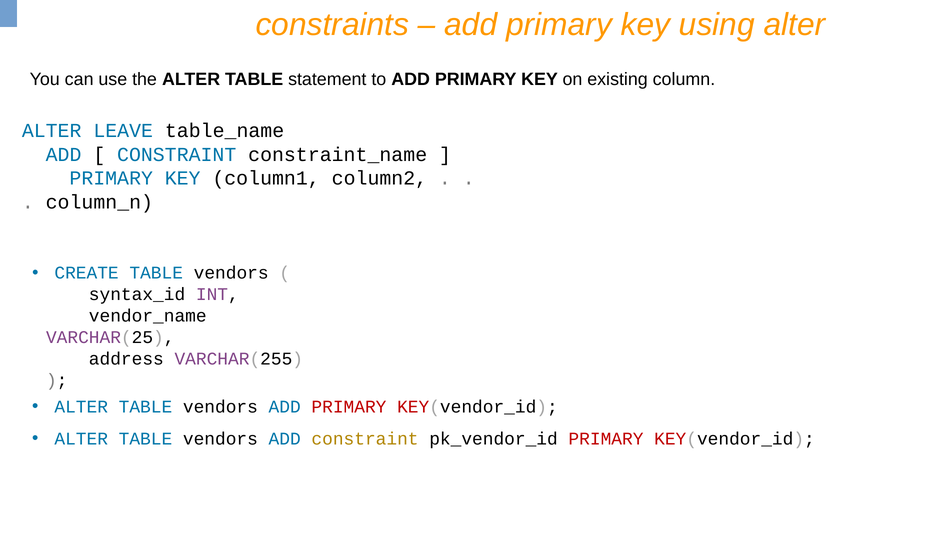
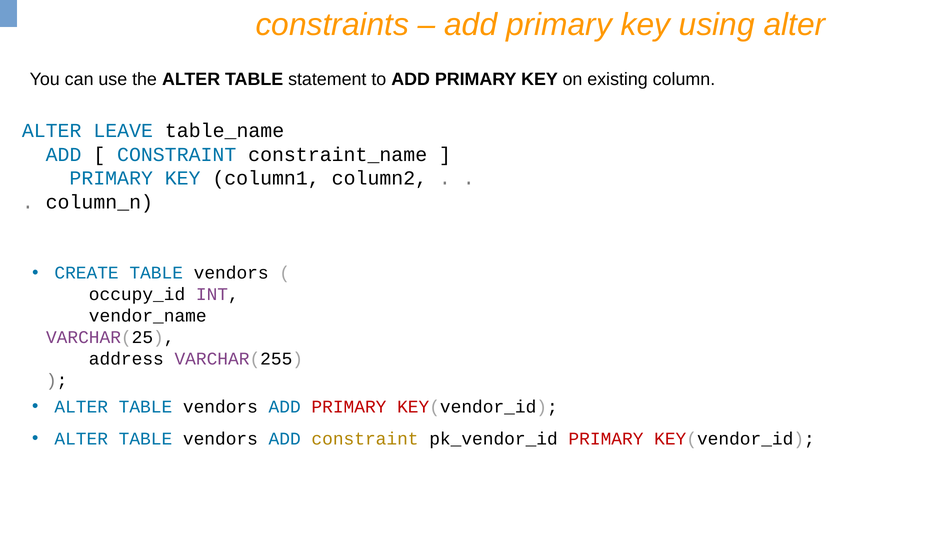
syntax_id: syntax_id -> occupy_id (137, 294)
